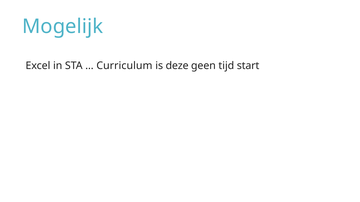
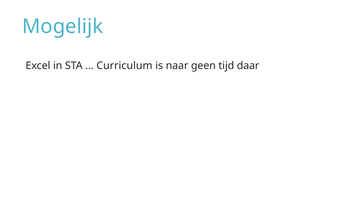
deze: deze -> naar (177, 66)
start: start -> daar (248, 66)
